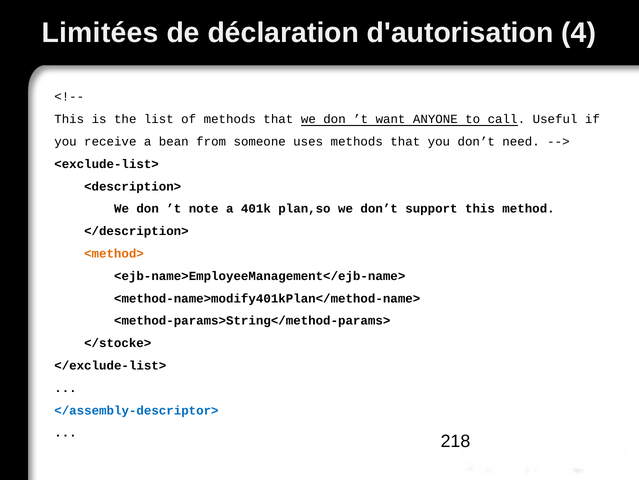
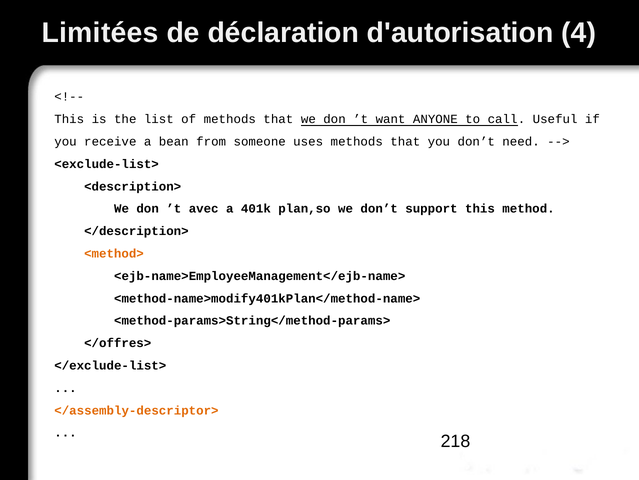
note: note -> avec (204, 209)
</stocke>: </stocke> -> </offres> (118, 343)
</assembly-descriptor> colour: blue -> orange (136, 410)
